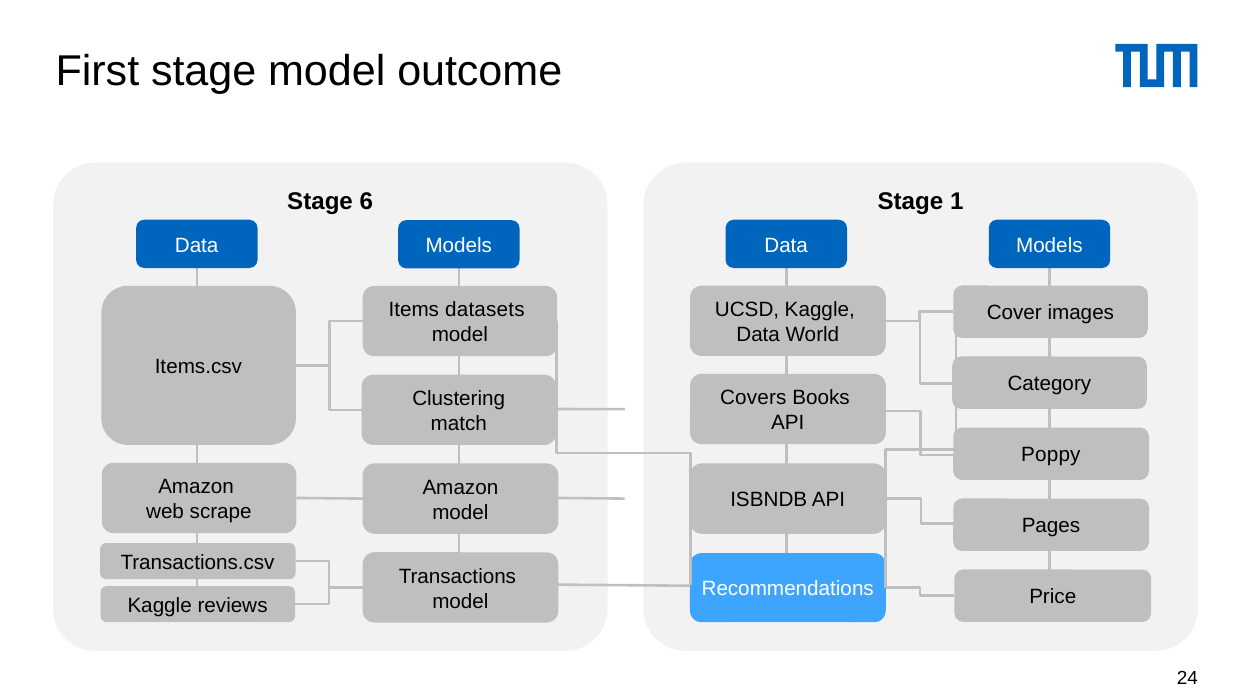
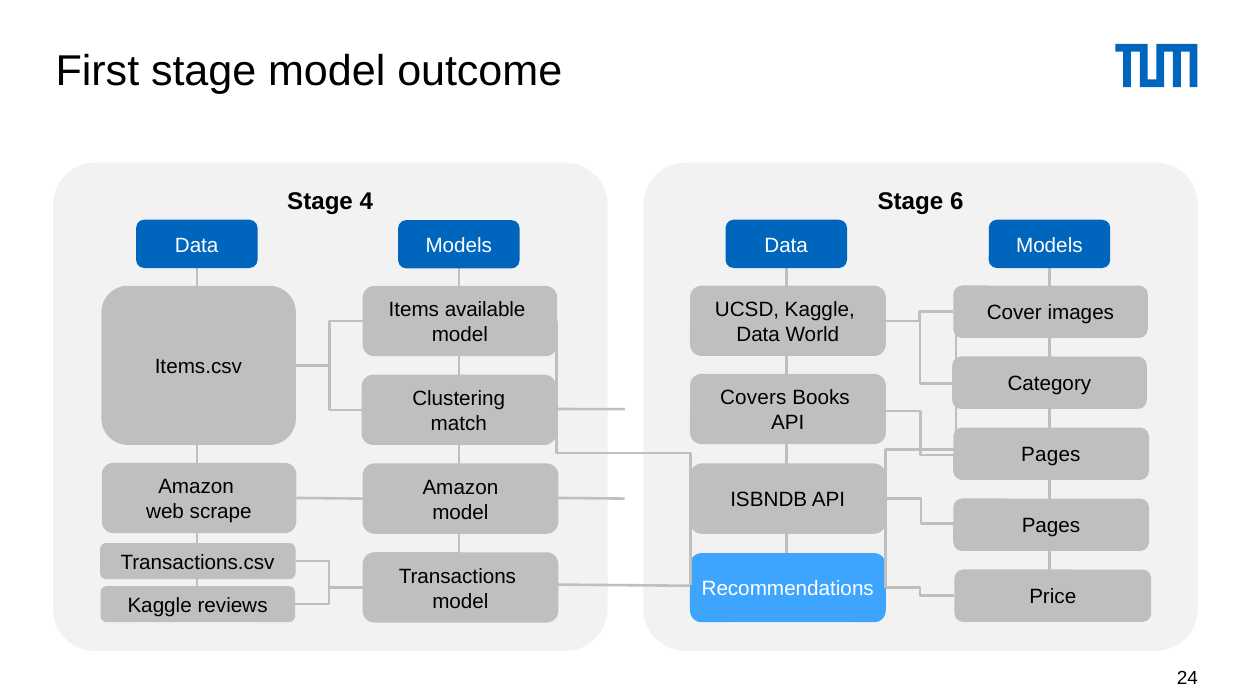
6: 6 -> 4 (366, 201)
1: 1 -> 6 (957, 201)
datasets: datasets -> available (485, 310)
Poppy: Poppy -> Pages (1051, 455)
